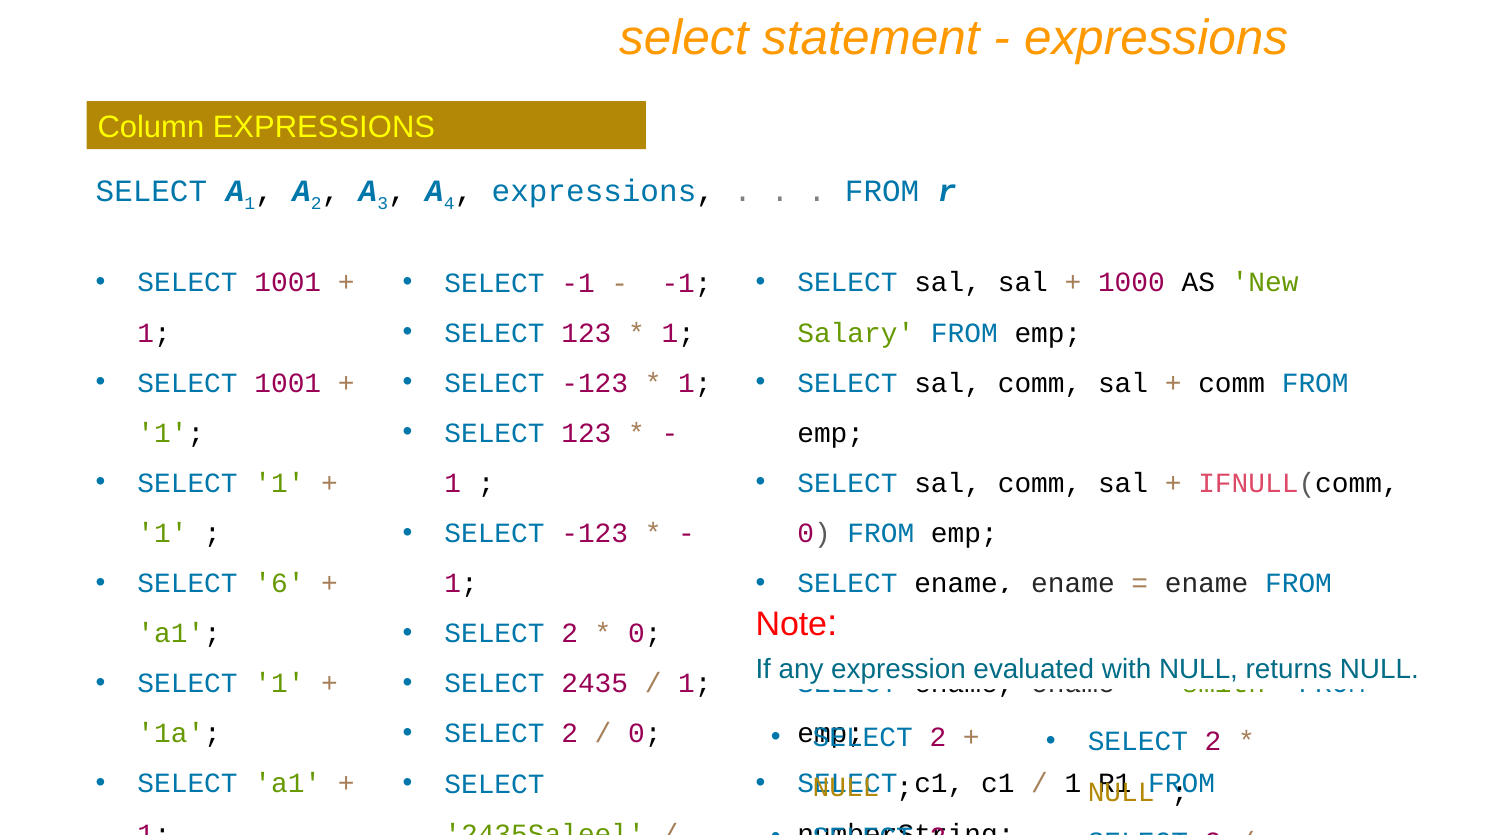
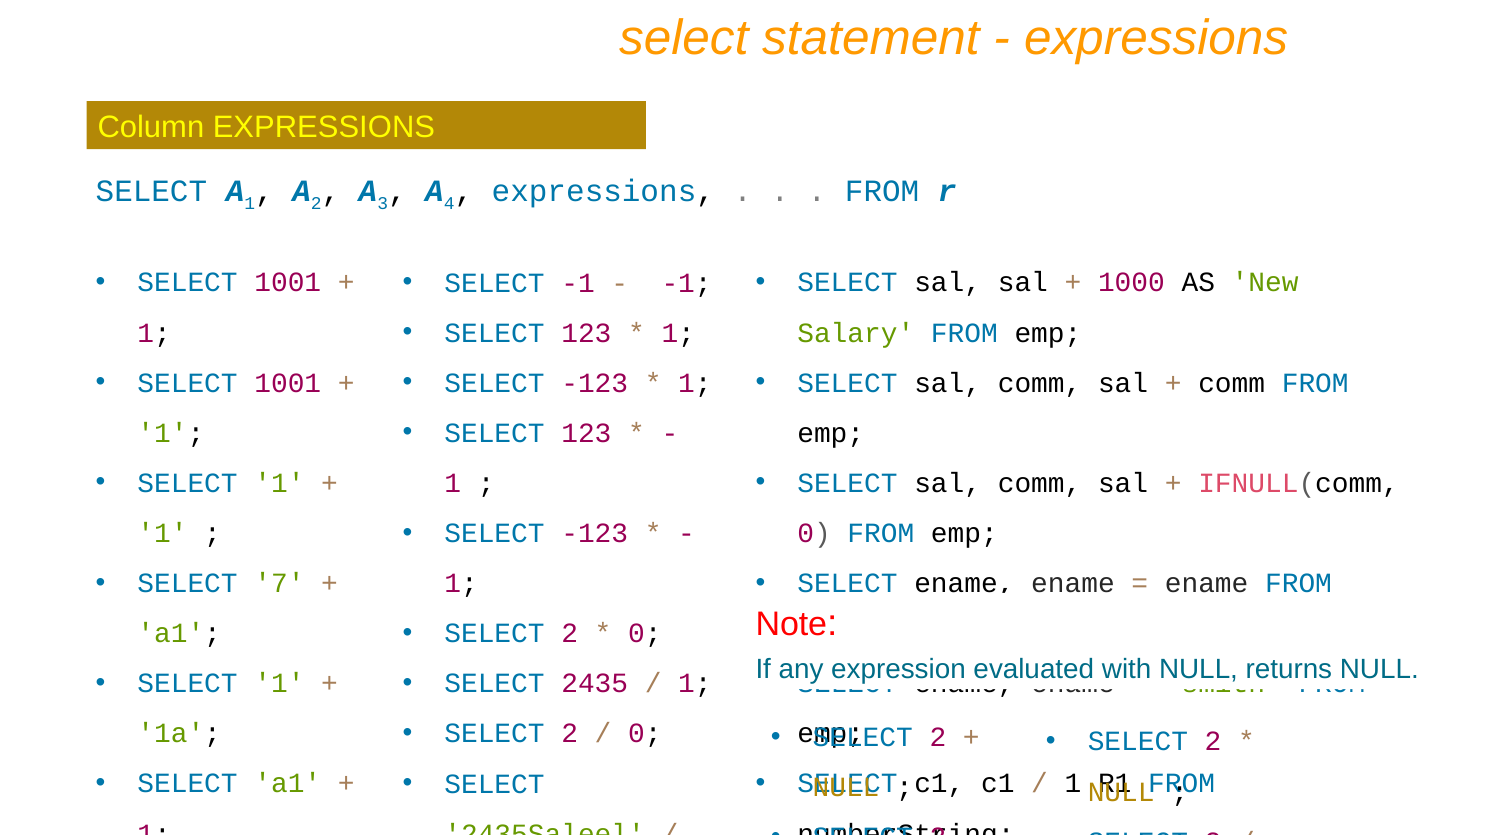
6: 6 -> 7 (279, 584)
